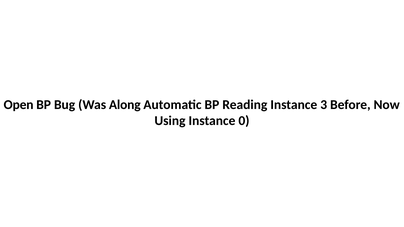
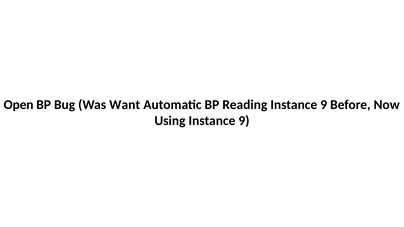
Along: Along -> Want (125, 105)
Reading Instance 3: 3 -> 9 (324, 105)
Using Instance 0: 0 -> 9 (244, 121)
